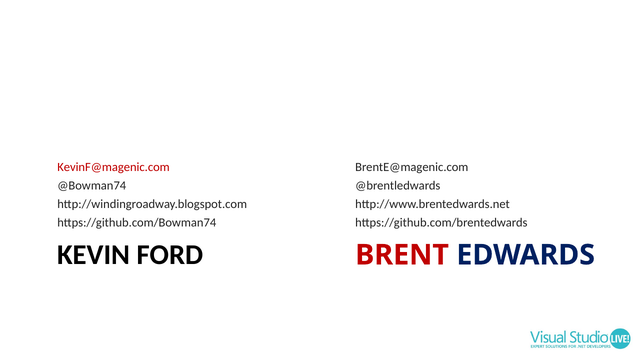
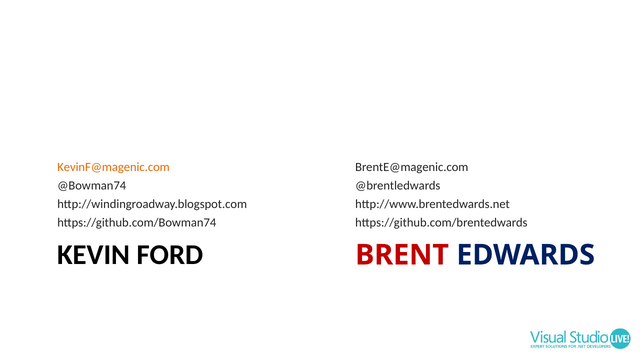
KevinF@magenic.com colour: red -> orange (114, 167)
